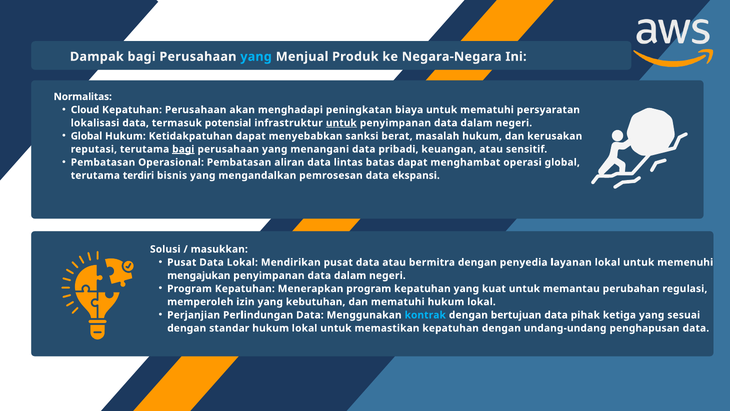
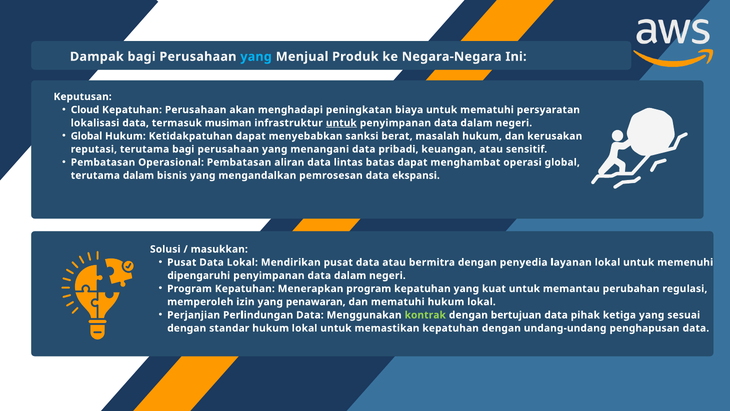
Normalitas: Normalitas -> Keputusan (83, 97)
potensial: potensial -> musiman (228, 123)
bagi underline: present -> none (183, 149)
terutama terdiri: terdiri -> dalam (138, 175)
mengajukan: mengajukan -> dipengaruhi (199, 275)
kebutuhan: kebutuhan -> penawaran (316, 302)
kontrak colour: light blue -> light green (425, 315)
